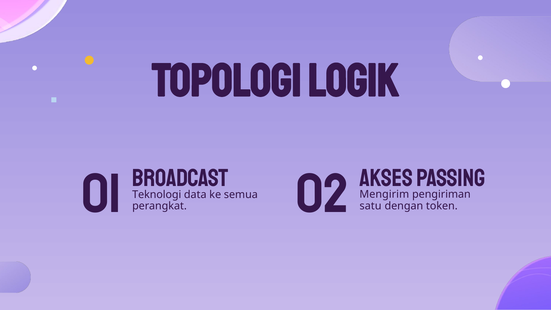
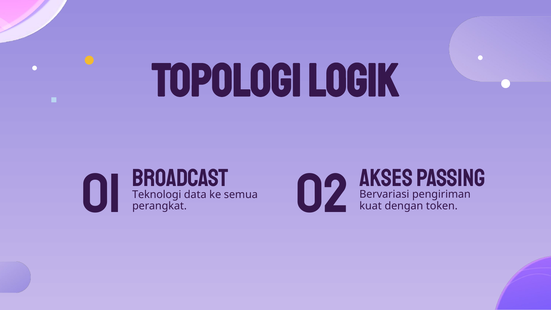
Mengirim: Mengirim -> Bervariasi (384, 194)
satu: satu -> kuat (371, 206)
